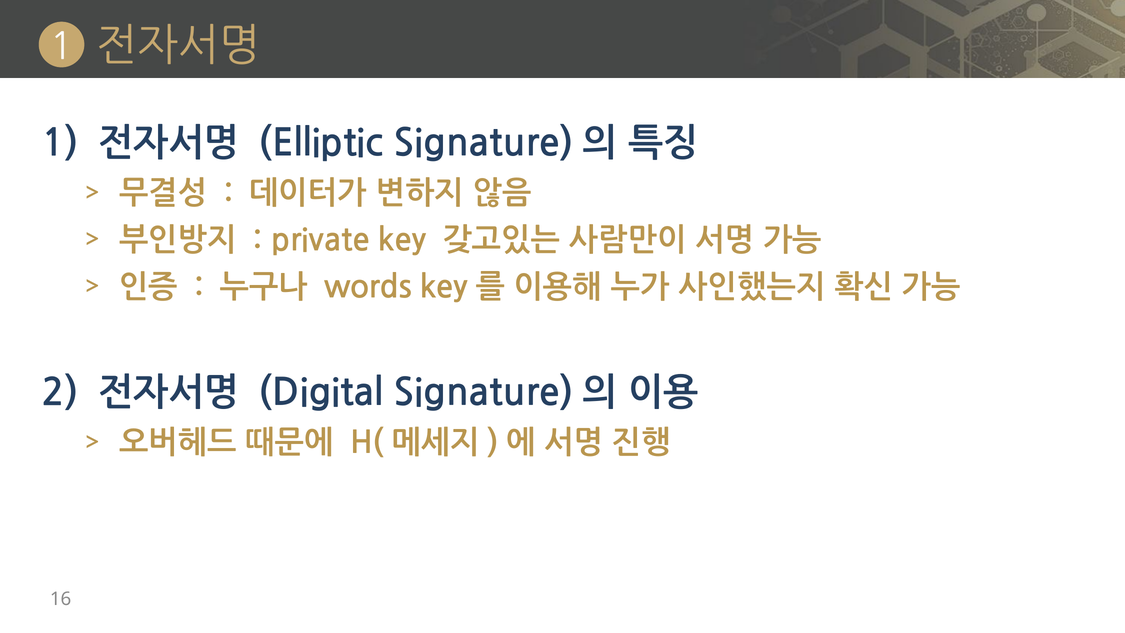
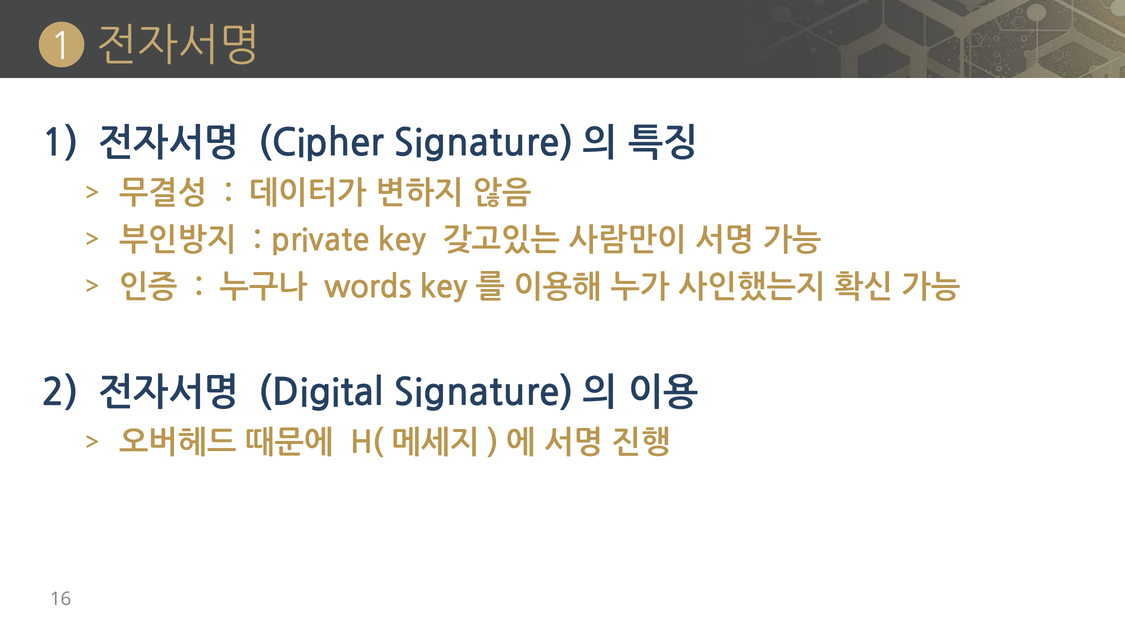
Elliptic: Elliptic -> Cipher (321, 143)
